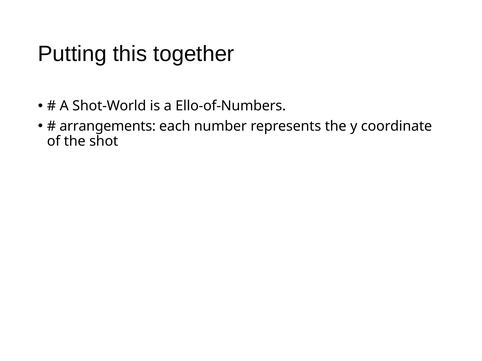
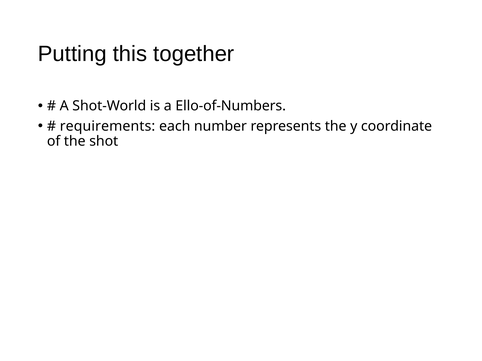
arrangements: arrangements -> requirements (107, 126)
